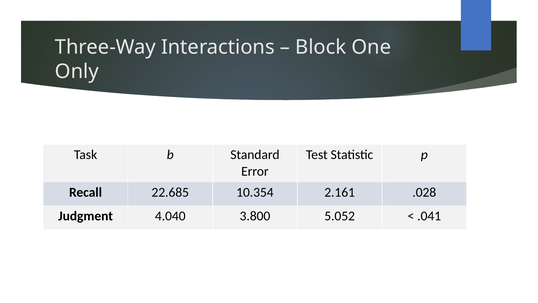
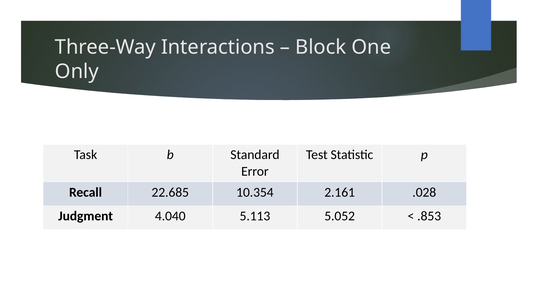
3.800: 3.800 -> 5.113 (255, 216)
.041: .041 -> .853 (429, 216)
